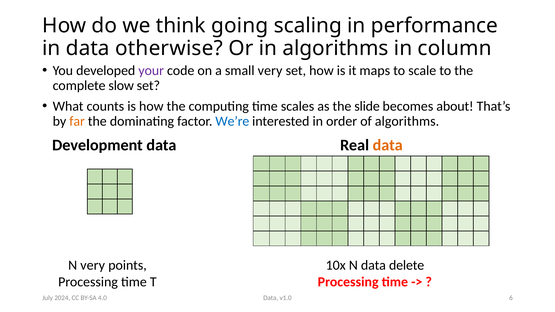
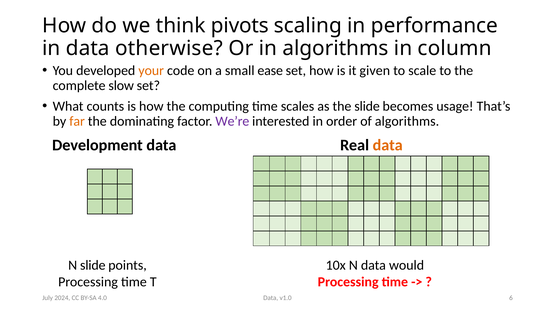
going: going -> pivots (240, 26)
your colour: purple -> orange (151, 71)
small very: very -> ease (270, 71)
maps: maps -> given (375, 71)
about: about -> usage (455, 106)
We’re colour: blue -> purple (232, 121)
N very: very -> slide (93, 265)
delete: delete -> would (407, 265)
